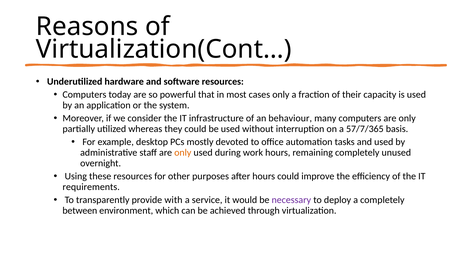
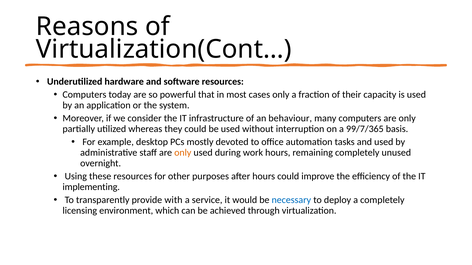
57/7/365: 57/7/365 -> 99/7/365 (365, 129)
requirements: requirements -> implementing (91, 187)
necessary colour: purple -> blue (291, 200)
between: between -> licensing (80, 211)
